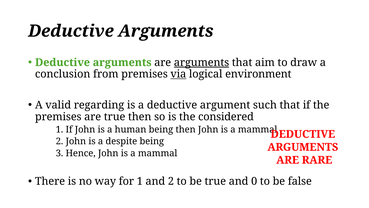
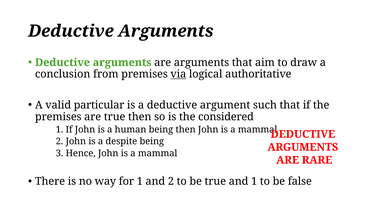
arguments underline: present -> none (202, 62)
environment: environment -> authoritative (258, 74)
regarding: regarding -> particular (99, 105)
and 0: 0 -> 1 (254, 181)
